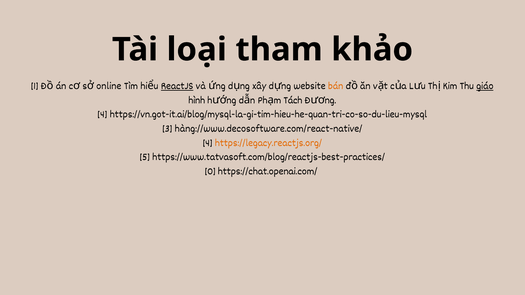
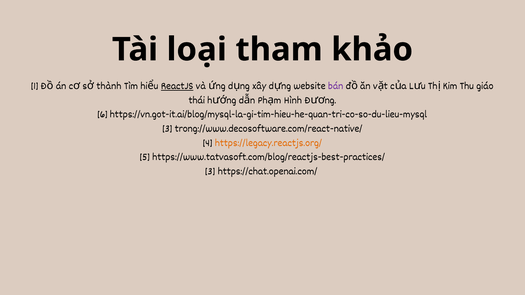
online: online -> thành (109, 86)
bán colour: orange -> purple (336, 86)
giáo underline: present -> none (485, 86)
hình: hình -> thái (197, 100)
Tách: Tách -> Hình (293, 100)
4: 4 -> 6 (102, 114)
hàng://www.decosoftware.com/react-native/: hàng://www.decosoftware.com/react-native/ -> trong://www.decosoftware.com/react-native/ (269, 128)
0: 0 -> 3 (210, 171)
